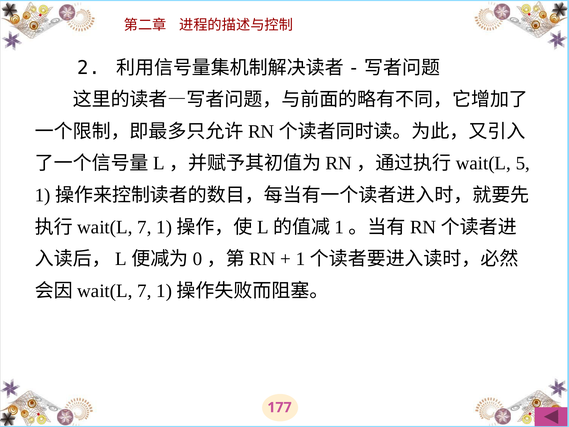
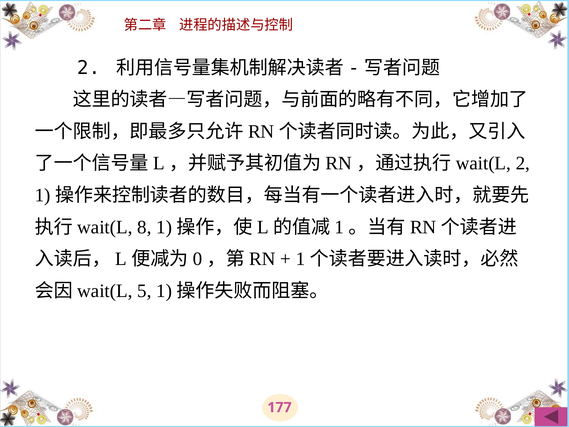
5: 5 -> 2 (523, 163)
7: 7 -> 8 (144, 227)
7: 7 -> 5 (144, 291)
